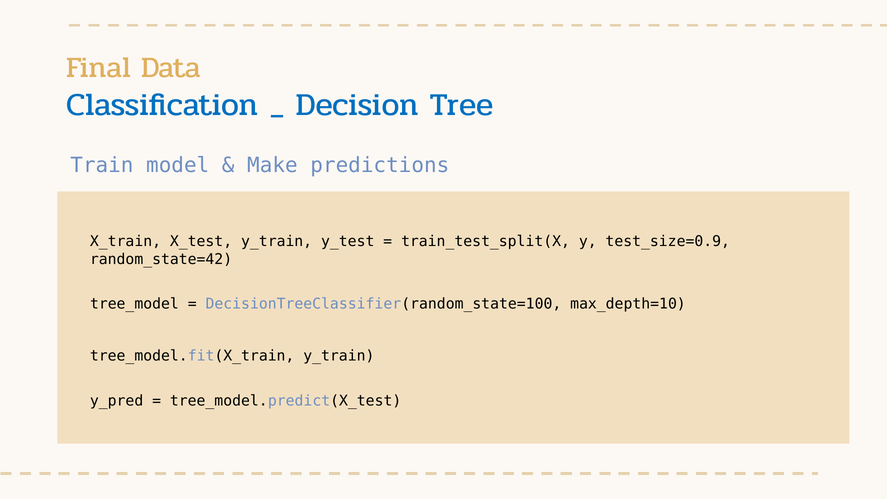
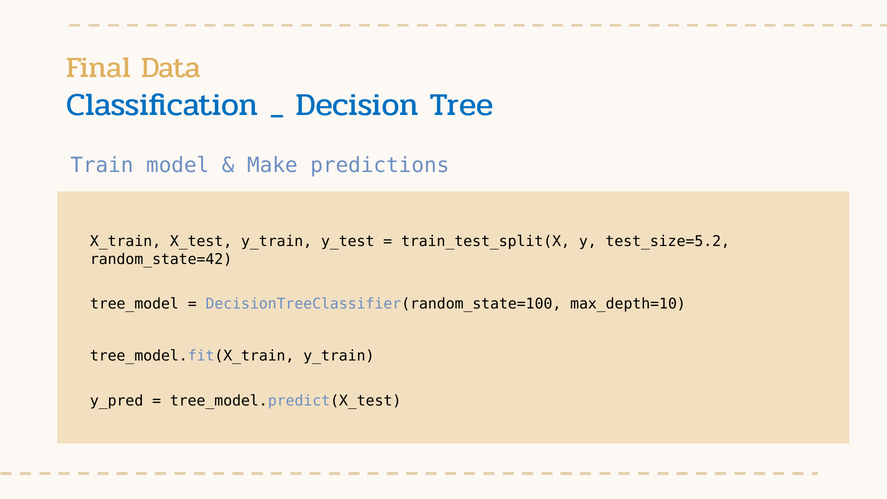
test_size=0.9: test_size=0.9 -> test_size=5.2 (668, 242)
